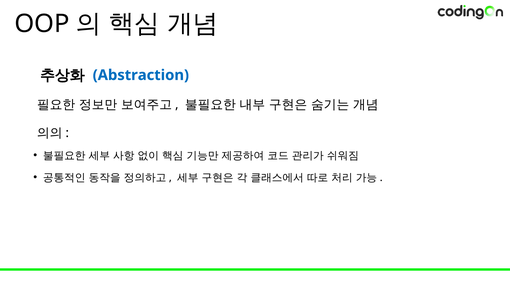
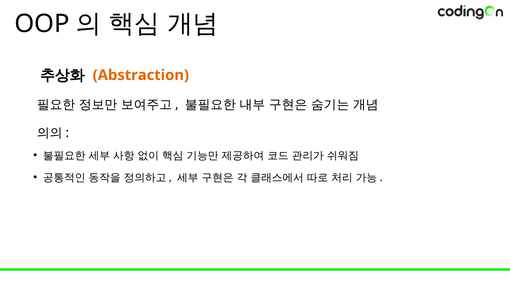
Abstraction colour: blue -> orange (141, 75)
